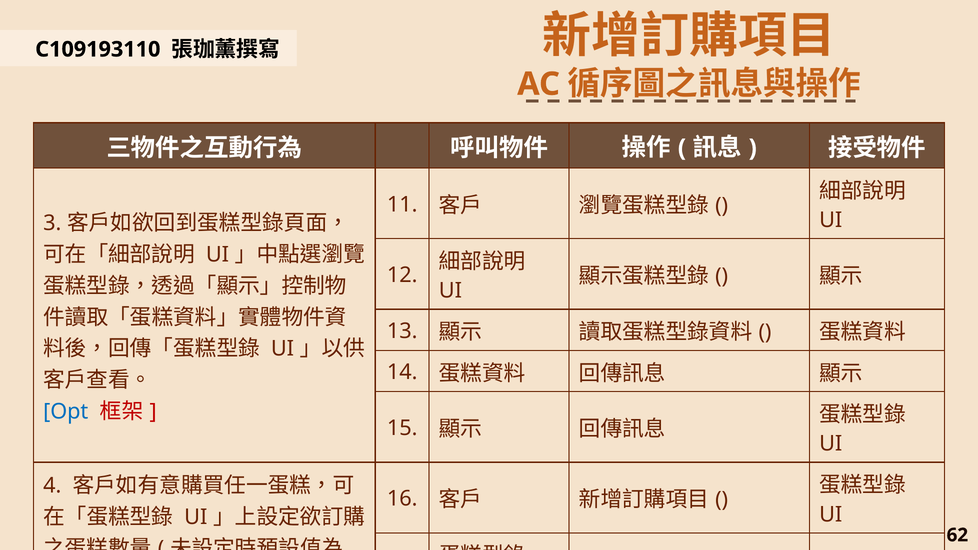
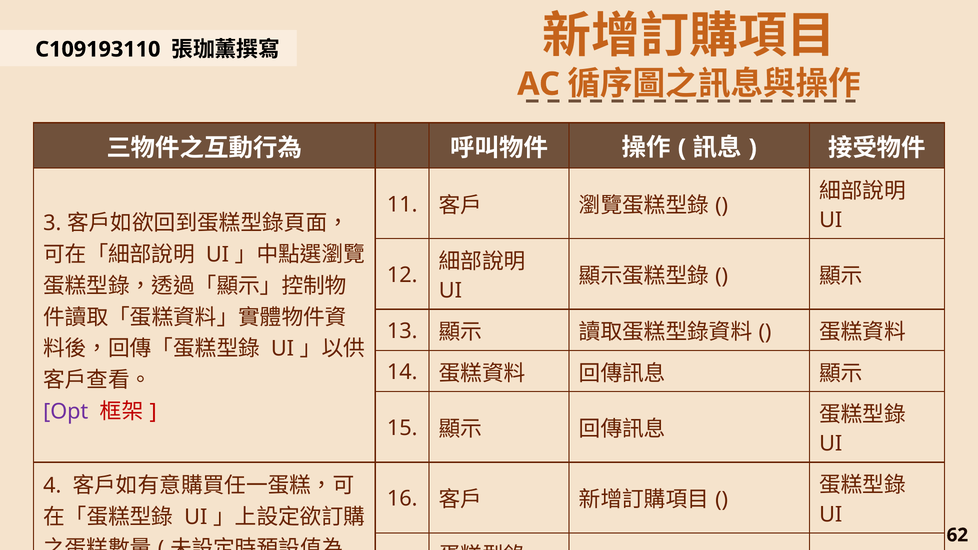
Opt colour: blue -> purple (66, 412)
